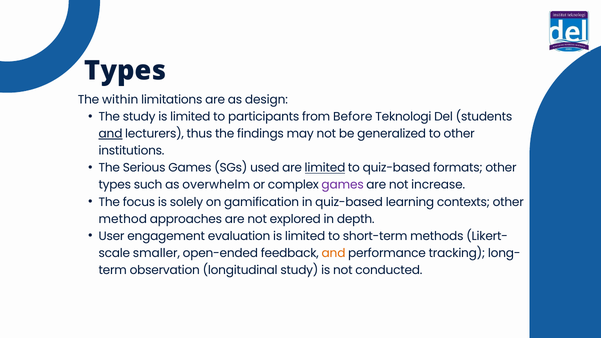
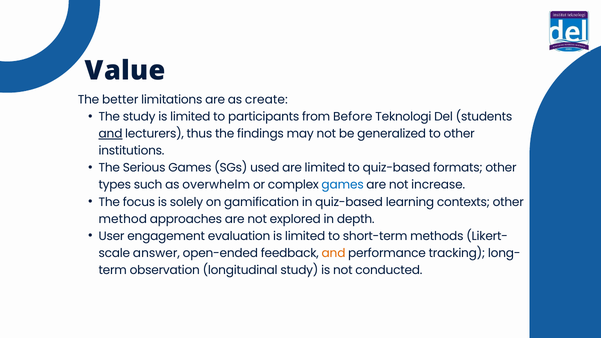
Types: Types -> Value (125, 71)
within: within -> better (120, 100)
design: design -> create (266, 100)
limited underline: present -> none (325, 168)
games colour: purple -> blue (343, 185)
smaller: smaller -> answer (156, 253)
